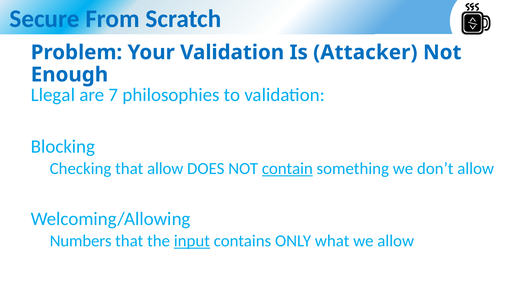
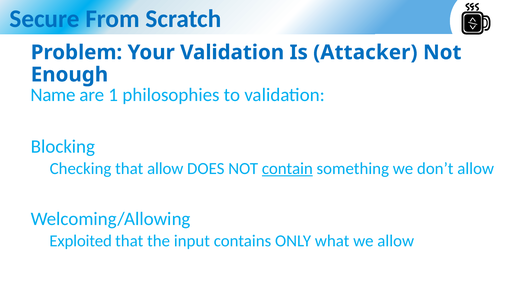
Llegal: Llegal -> Name (53, 95)
7: 7 -> 1 (113, 95)
Numbers: Numbers -> Exploited (81, 241)
input underline: present -> none (192, 241)
